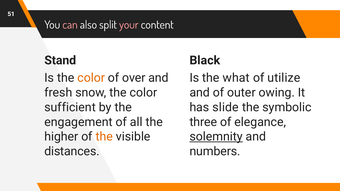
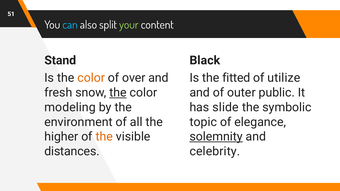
can colour: pink -> light blue (70, 25)
your colour: pink -> light green (129, 25)
what: what -> fitted (236, 78)
the underline: none -> present (118, 93)
owing: owing -> public (277, 93)
sufficient: sufficient -> modeling (70, 107)
engagement: engagement -> environment (78, 122)
three: three -> topic (203, 122)
numbers: numbers -> celebrity (215, 152)
